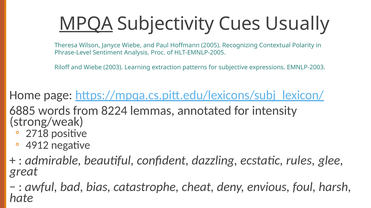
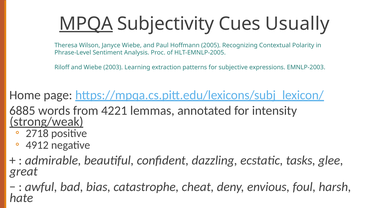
8224: 8224 -> 4221 (114, 111)
strong/weak underline: none -> present (46, 122)
rules: rules -> tasks (301, 161)
